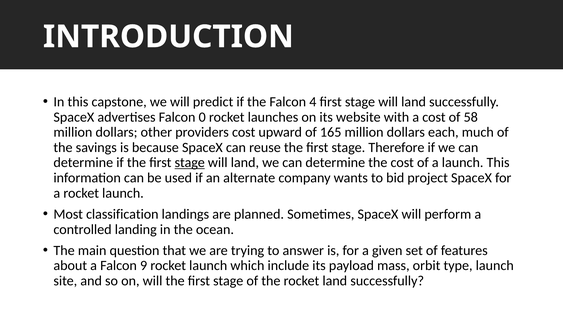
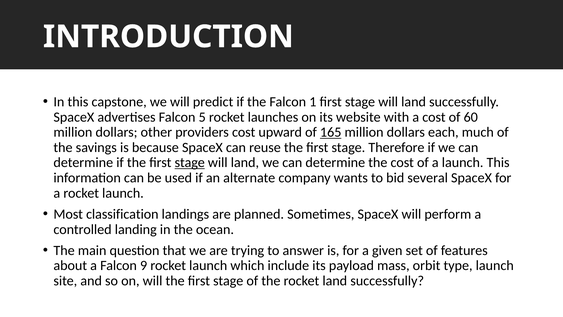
4: 4 -> 1 (313, 102)
0: 0 -> 5 (202, 117)
58: 58 -> 60 (471, 117)
165 underline: none -> present (331, 132)
project: project -> several (428, 178)
